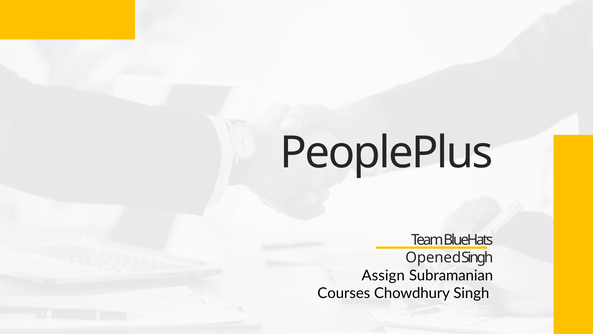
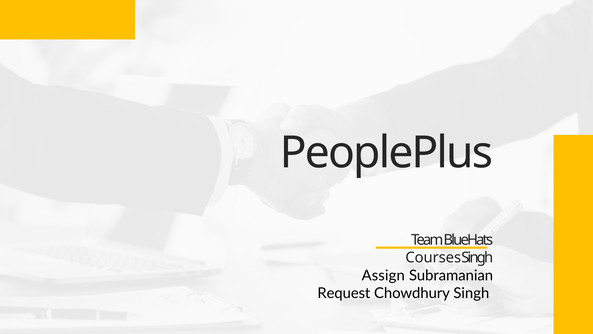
Opened: Opened -> Courses (433, 257)
Courses: Courses -> Request (344, 293)
